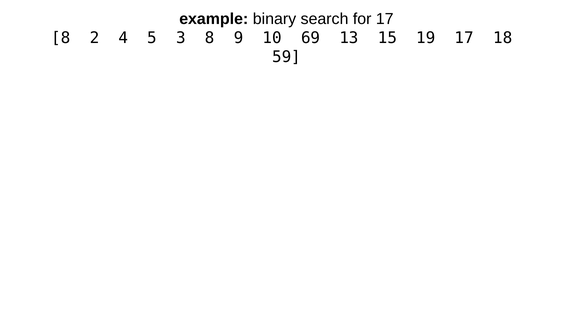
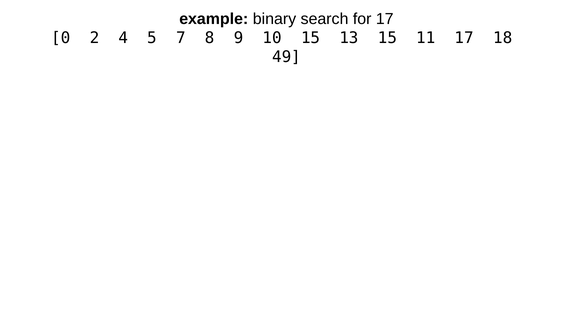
8: 8 -> 0 (61, 38)
3: 3 -> 7 (181, 38)
10 69: 69 -> 15 (311, 38)
19: 19 -> 11 (426, 38)
59: 59 -> 49 (287, 57)
